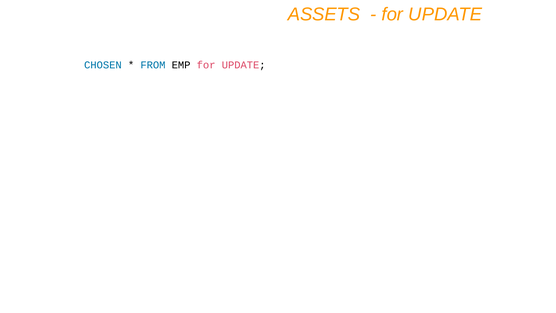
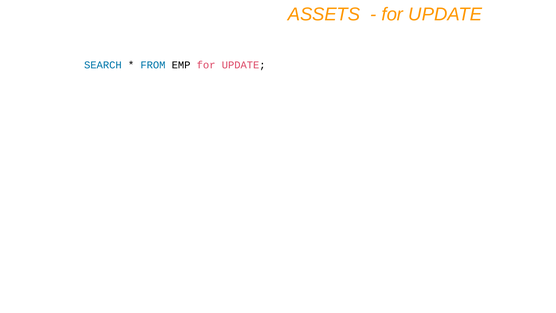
CHOSEN: CHOSEN -> SEARCH (103, 65)
